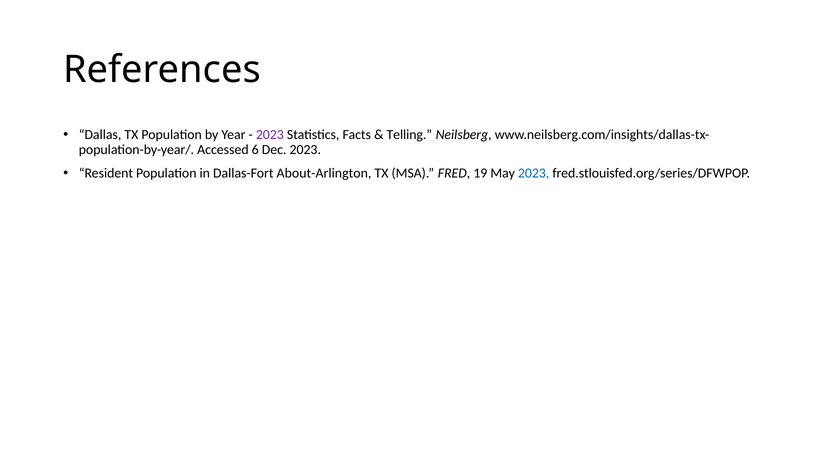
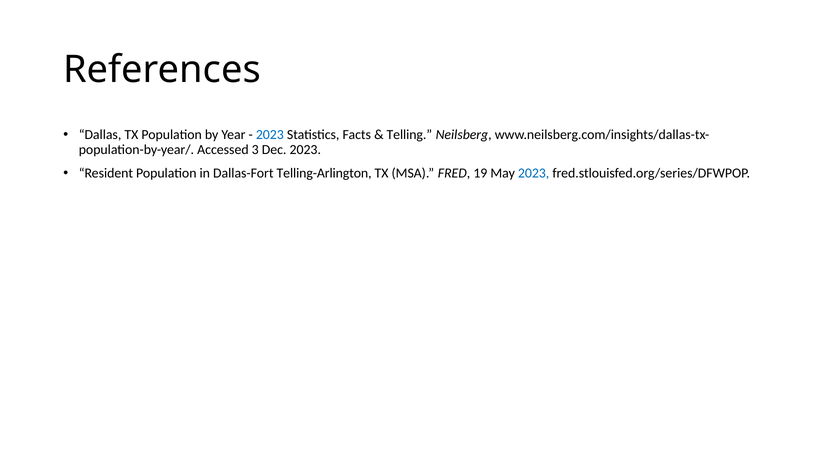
2023 colour: purple -> blue (270, 135)
6: 6 -> 3 (255, 150)
About-Arlington: About-Arlington -> Telling-Arlington (324, 173)
